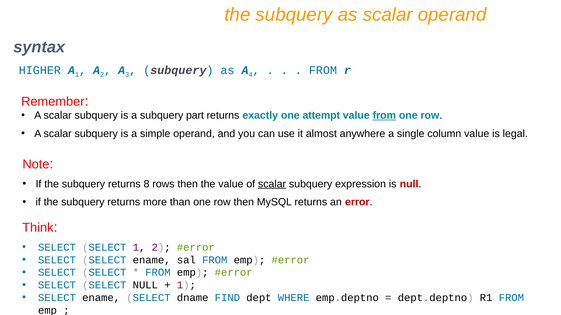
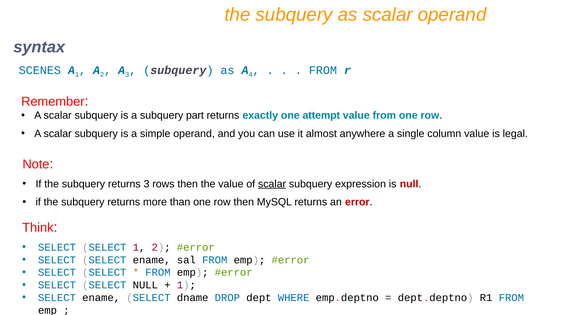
HIGHER: HIGHER -> SCENES (40, 70)
from underline: present -> none (384, 116)
returns 8: 8 -> 3 (147, 184)
FIND: FIND -> DROP (227, 298)
